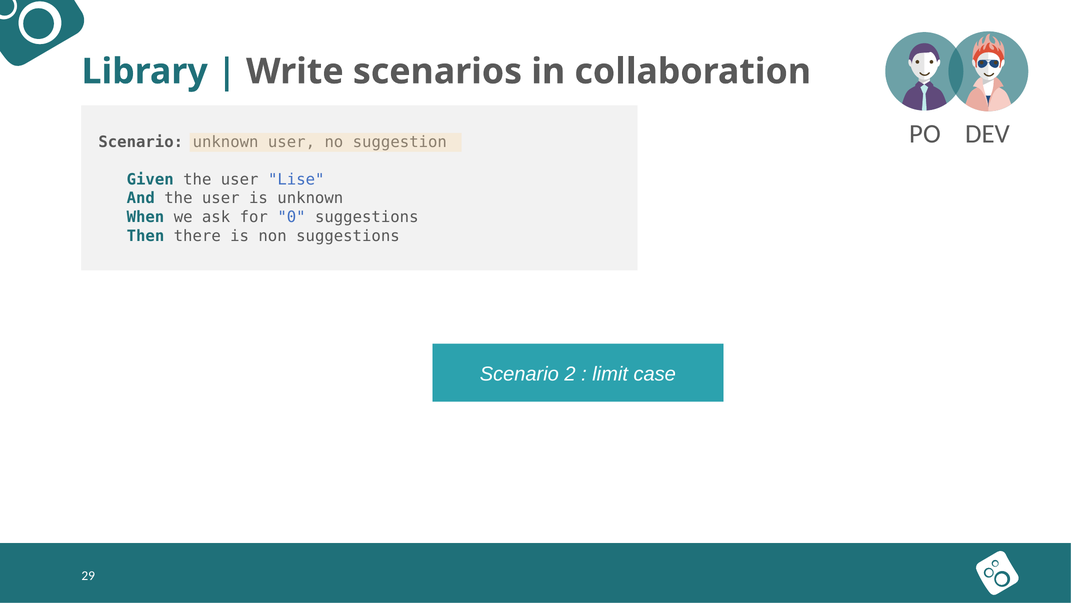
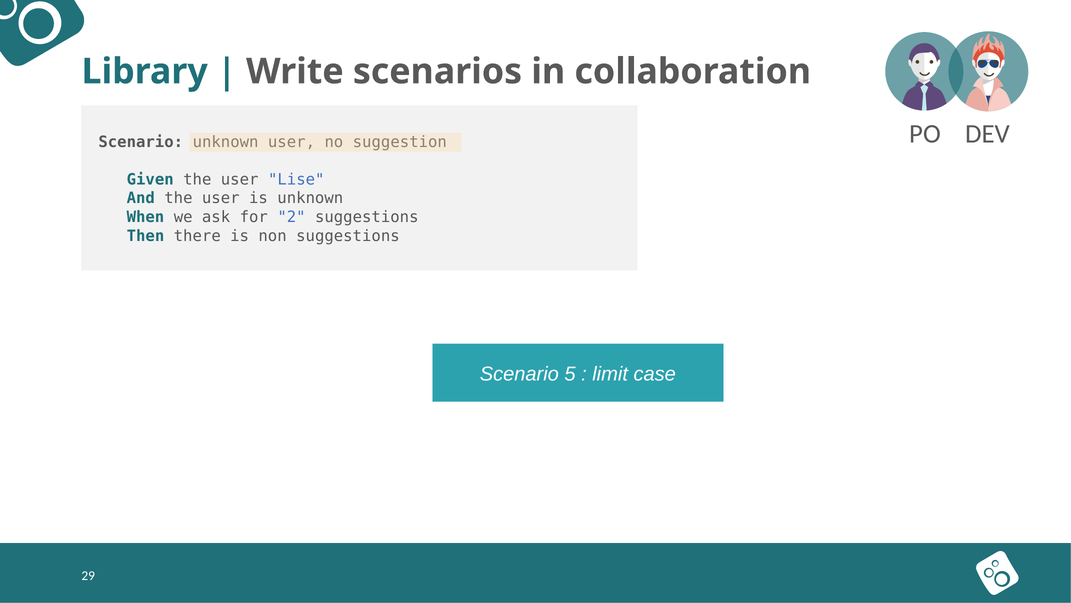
0: 0 -> 2 (291, 217)
2: 2 -> 5 (570, 374)
